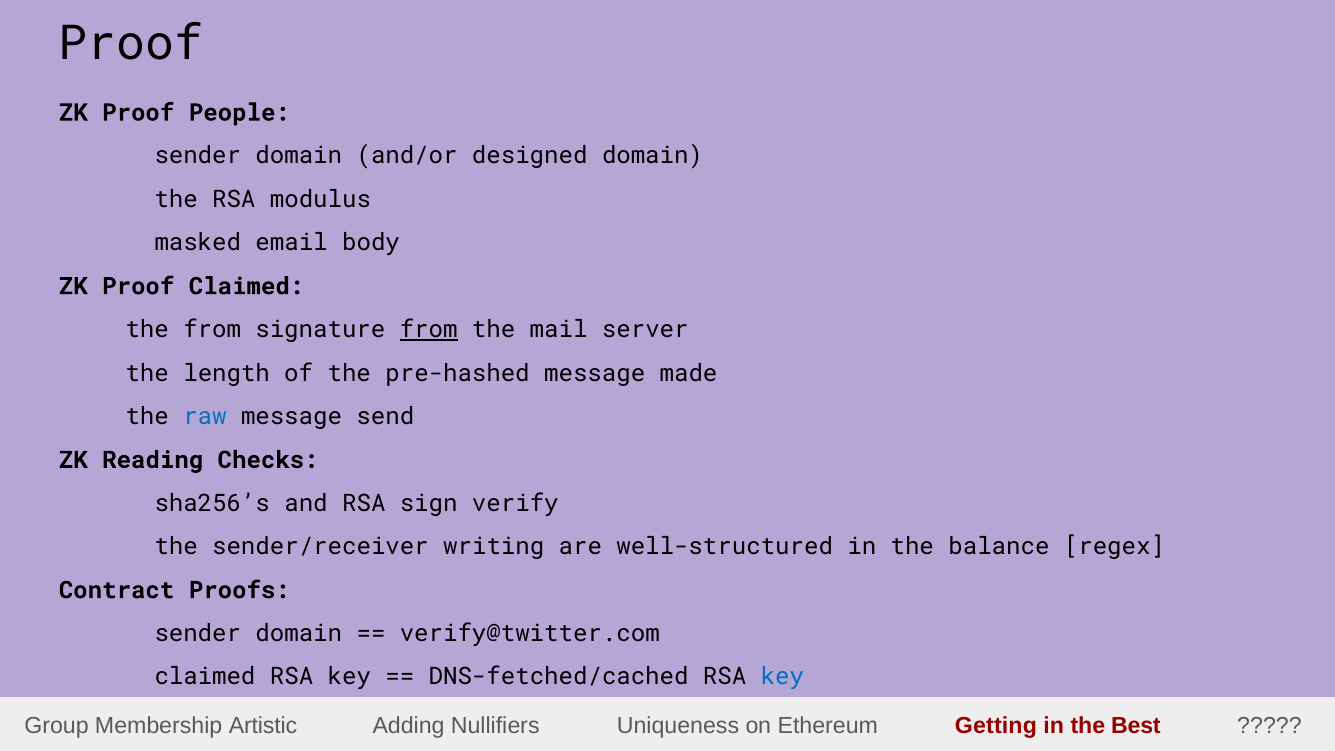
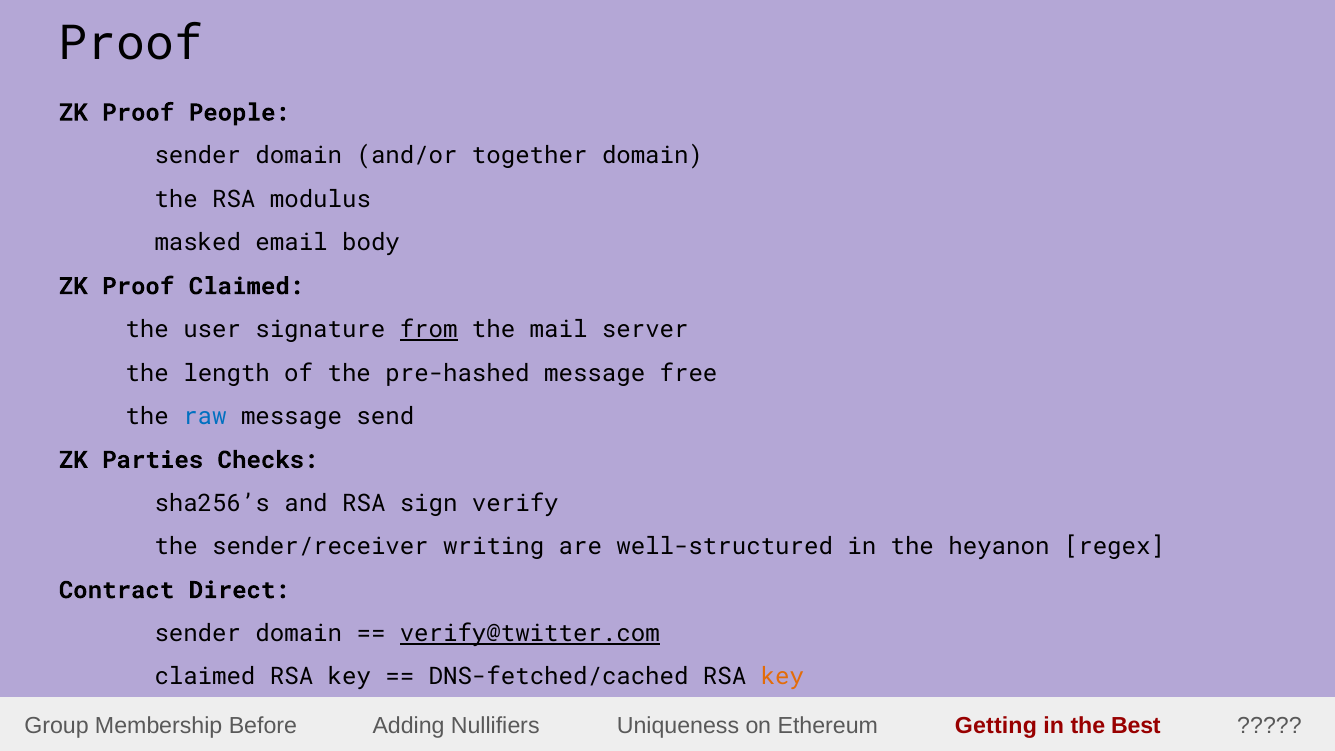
designed: designed -> together (530, 156)
the from: from -> user (212, 330)
made: made -> free (688, 373)
Reading: Reading -> Parties (153, 460)
balance: balance -> heyanon (999, 547)
Proofs: Proofs -> Direct (239, 590)
verify@twitter.com underline: none -> present (530, 634)
key colour: blue -> orange (782, 677)
Artistic: Artistic -> Before (263, 726)
